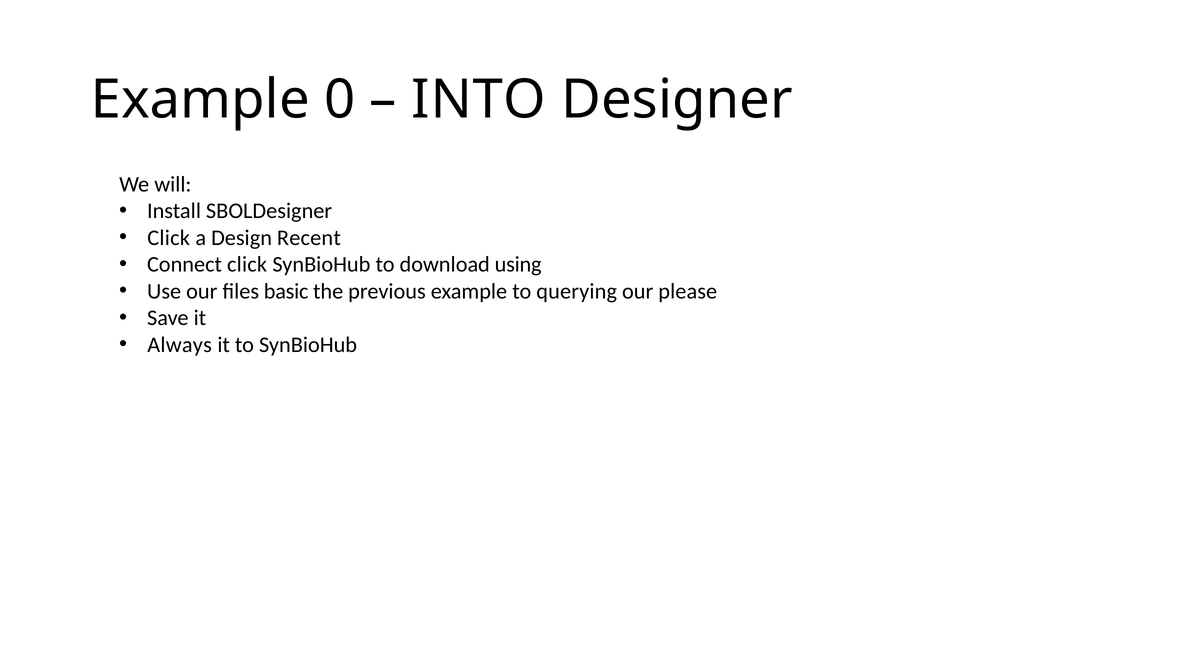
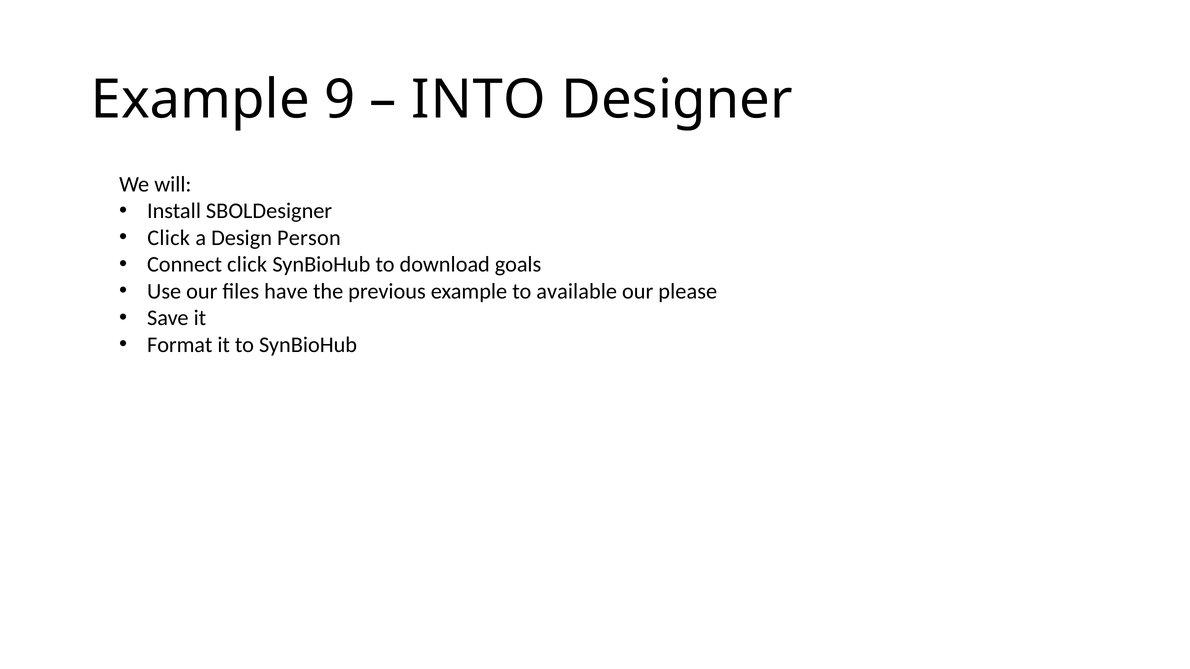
0: 0 -> 9 (340, 100)
Recent: Recent -> Person (309, 238)
using: using -> goals (518, 265)
basic: basic -> have (286, 291)
querying: querying -> available (577, 291)
Always: Always -> Format (180, 345)
